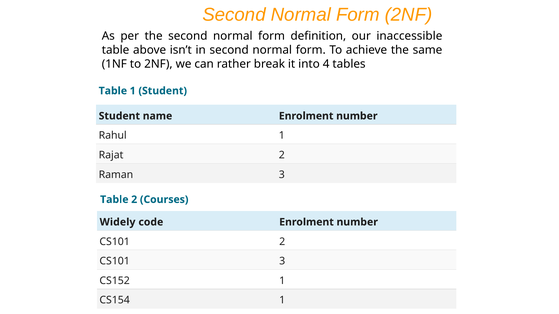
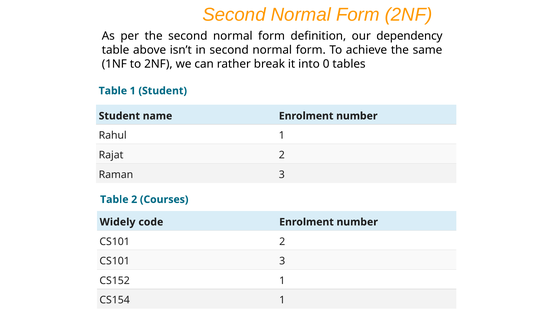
inaccessible: inaccessible -> dependency (409, 36)
4: 4 -> 0 (326, 64)
